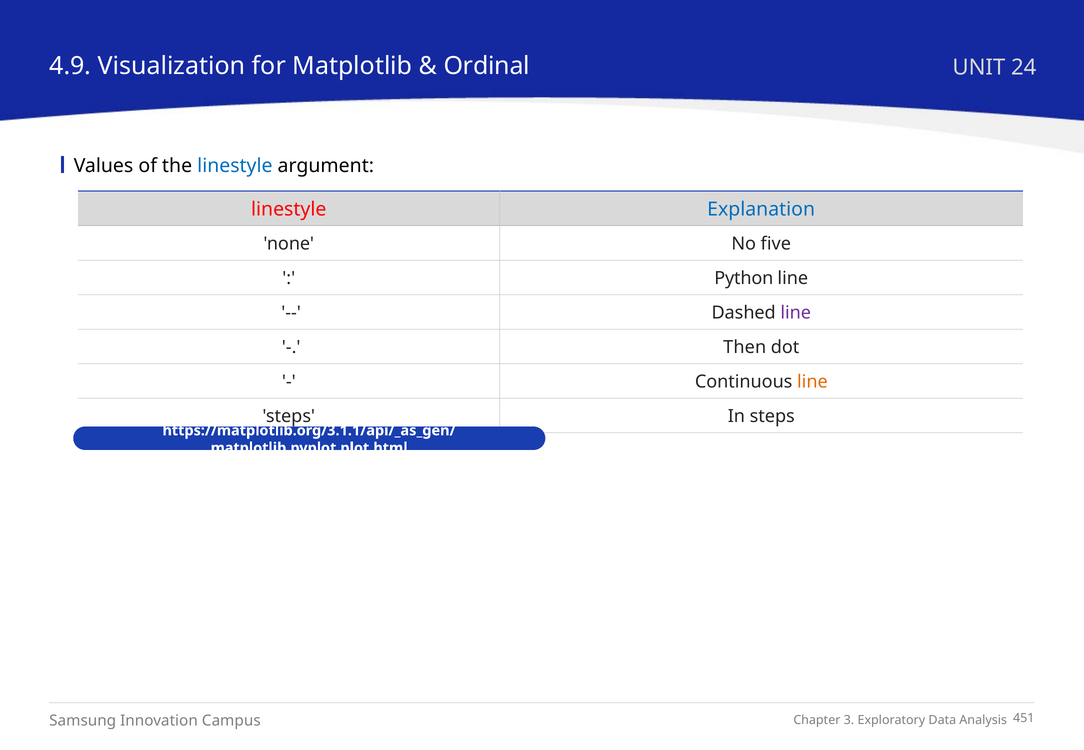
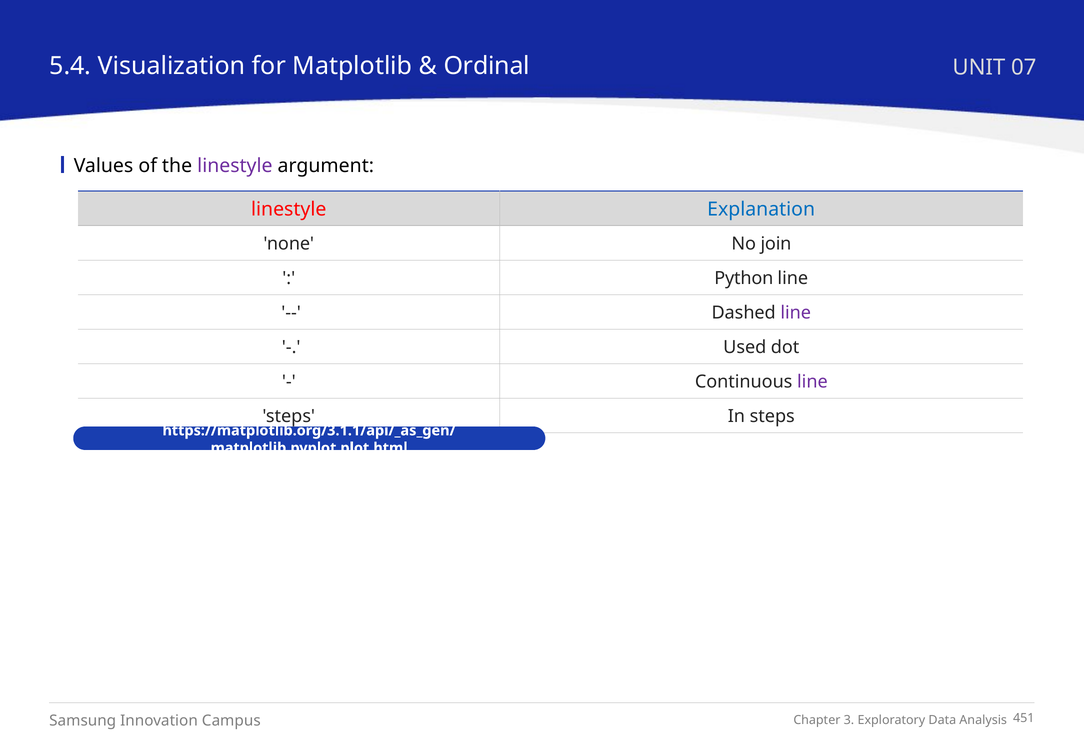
4.9: 4.9 -> 5.4 (70, 66)
24: 24 -> 07 (1024, 67)
linestyle colour: blue -> purple (235, 166)
five: five -> join (776, 244)
Then: Then -> Used (745, 348)
line colour: orange -> purple (812, 382)
